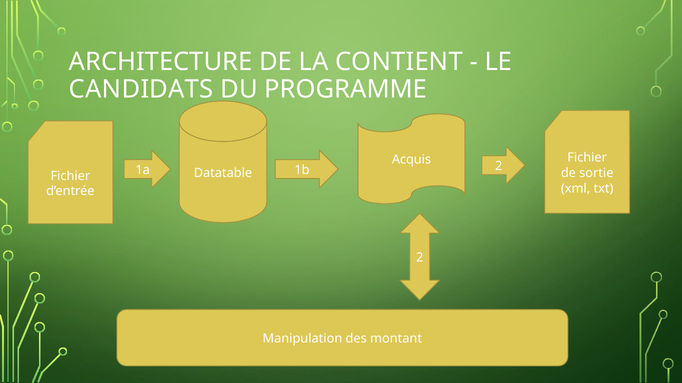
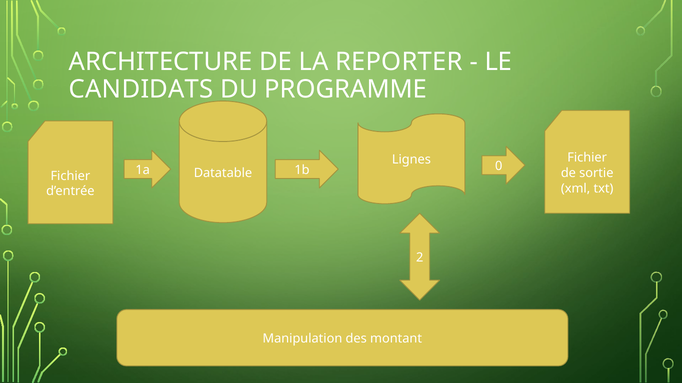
CONTIENT: CONTIENT -> REPORTER (399, 62)
Acquis: Acquis -> Lignes (411, 160)
1a 2: 2 -> 0 (499, 166)
